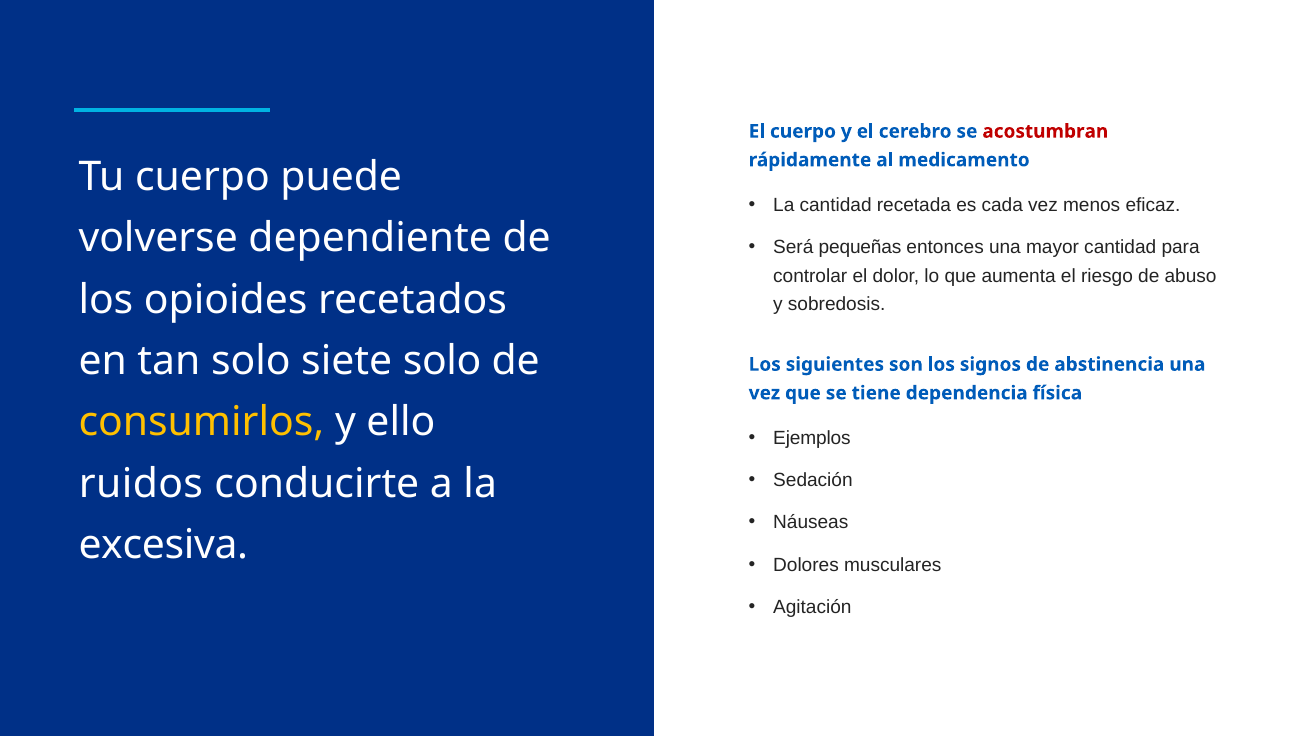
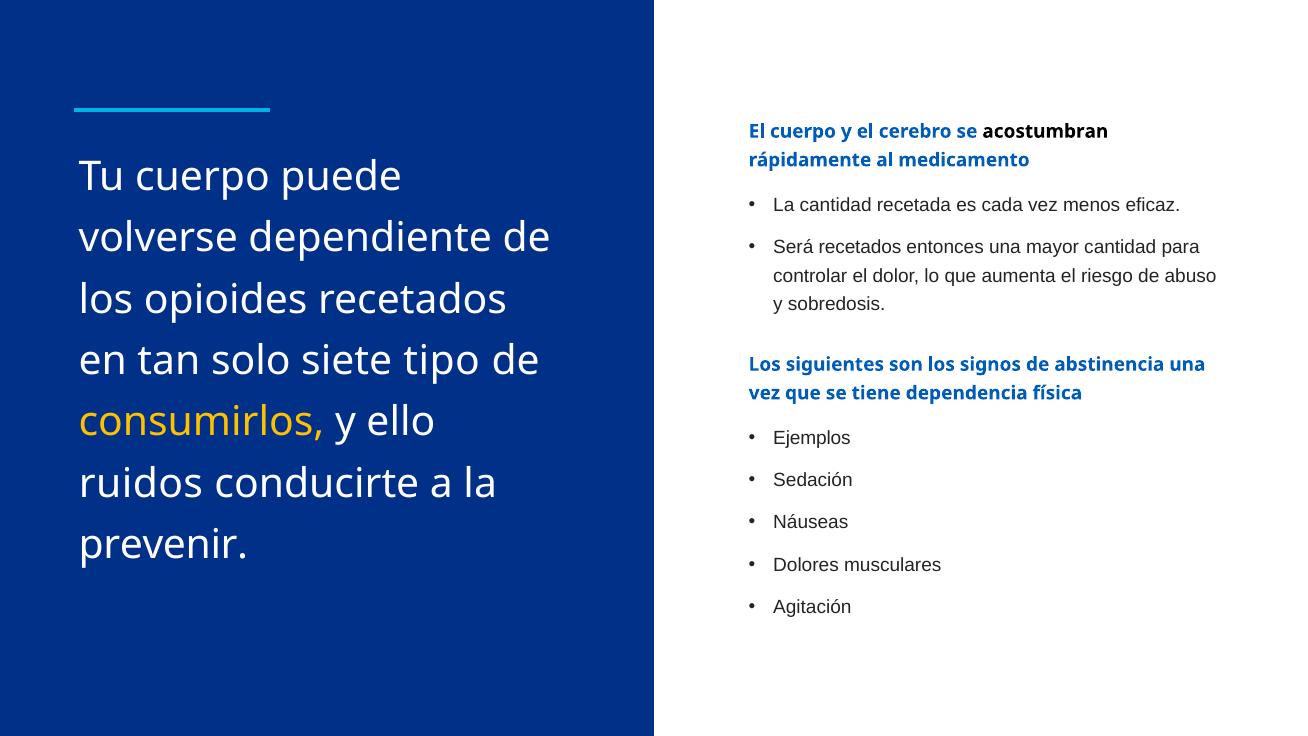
acostumbran colour: red -> black (1045, 131)
Será pequeñas: pequeñas -> recetados (860, 247)
siete solo: solo -> tipo (442, 361)
excesiva: excesiva -> prevenir (163, 545)
